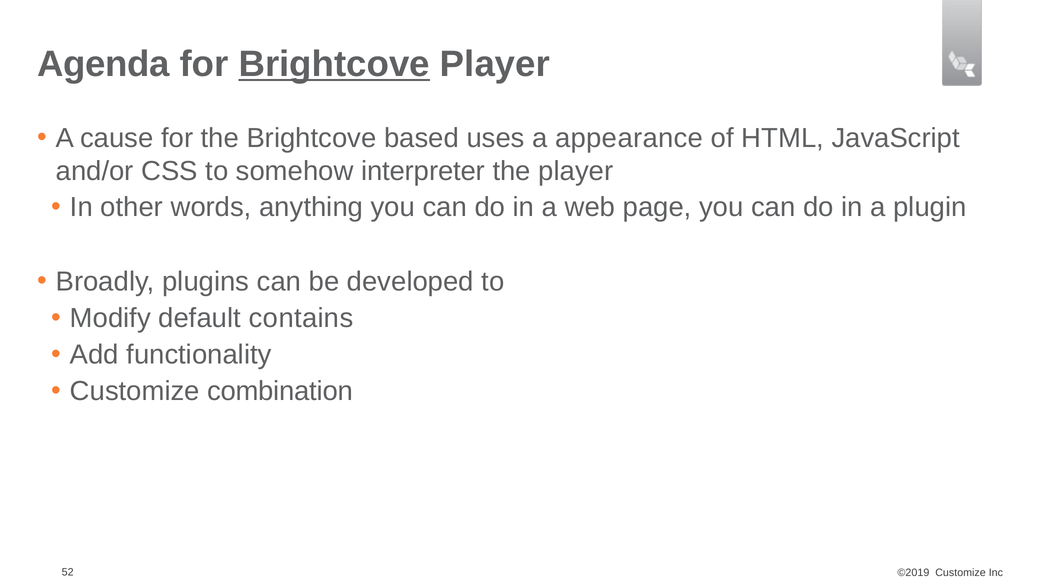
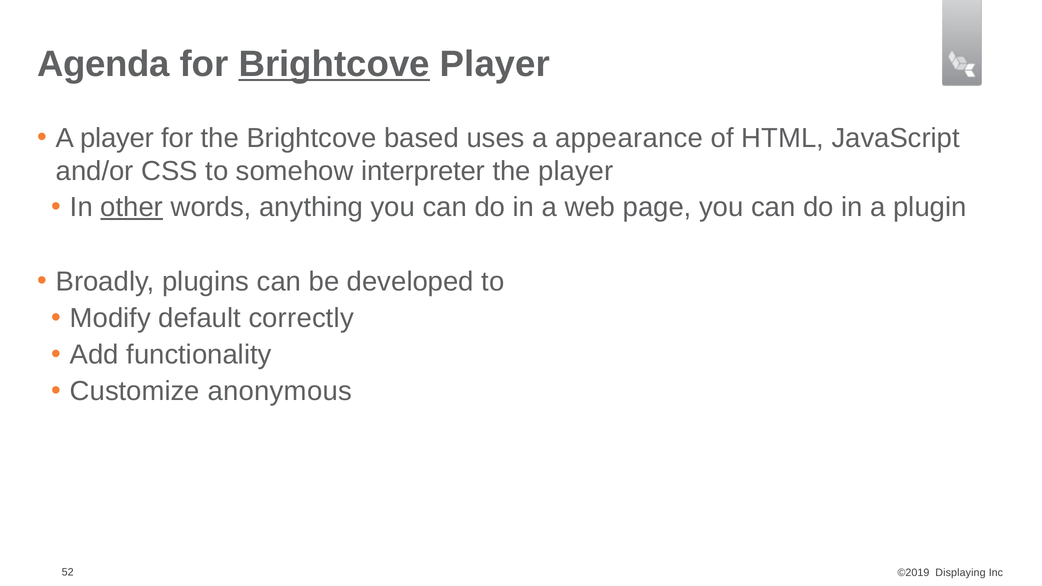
A cause: cause -> player (117, 138)
other underline: none -> present (132, 207)
contains: contains -> correctly (301, 318)
combination: combination -> anonymous (280, 391)
Customize: Customize -> Displaying (960, 573)
